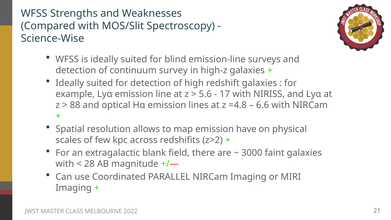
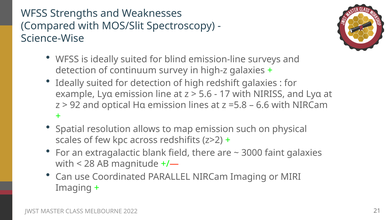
88: 88 -> 92 (75, 105)
=4.8: =4.8 -> =5.8 (238, 105)
have: have -> such (246, 129)
